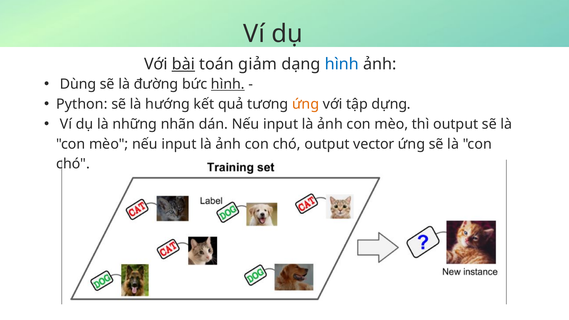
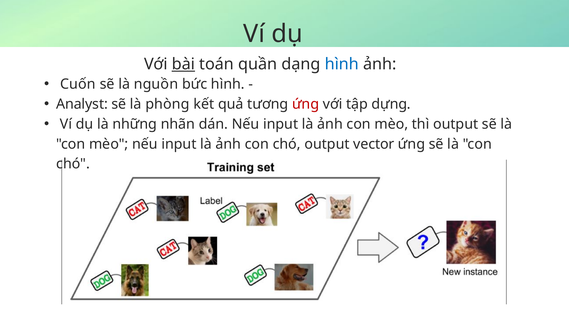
giảm: giảm -> quần (258, 64)
Dùng: Dùng -> Cuốn (78, 84)
đường: đường -> nguồn (156, 84)
hình underline: present -> none (228, 84)
Python: Python -> Analyst (82, 104)
hướng: hướng -> phòng (168, 104)
ứng colour: orange -> red (306, 104)
